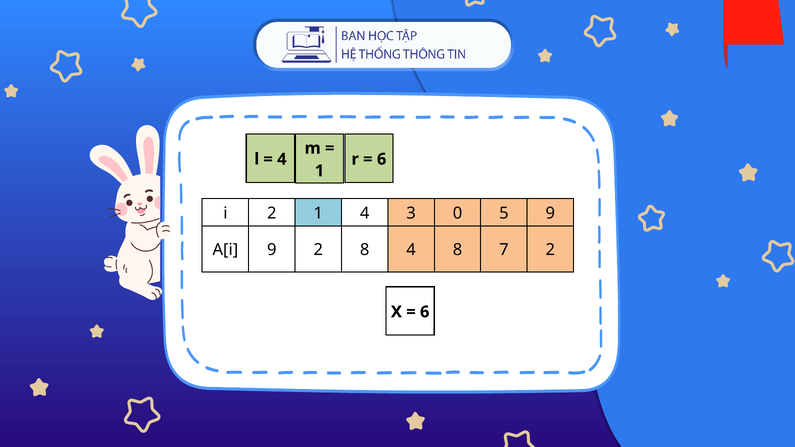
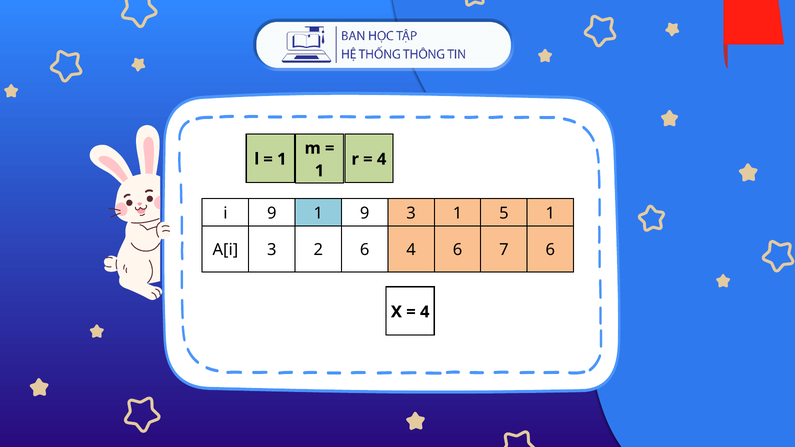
4: 4 -> 1 (282, 159)
6: 6 -> 4 (382, 159)
i 2: 2 -> 9 (272, 213)
1 4: 4 -> 9 (365, 213)
3 0: 0 -> 1 (458, 213)
5 9: 9 -> 1 (550, 213)
A[i 9: 9 -> 3 (272, 250)
2 8: 8 -> 6 (365, 250)
4 8: 8 -> 6 (458, 250)
7 2: 2 -> 6 (550, 250)
6: 6 -> 4 (425, 312)
